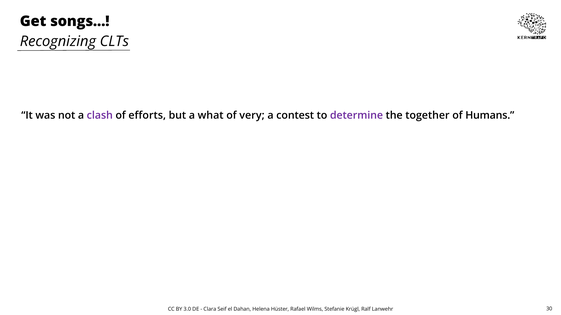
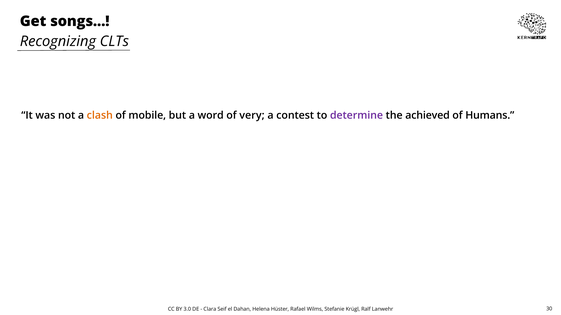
clash colour: purple -> orange (100, 116)
efforts: efforts -> mobile (147, 116)
what: what -> word (211, 116)
together: together -> achieved (428, 116)
